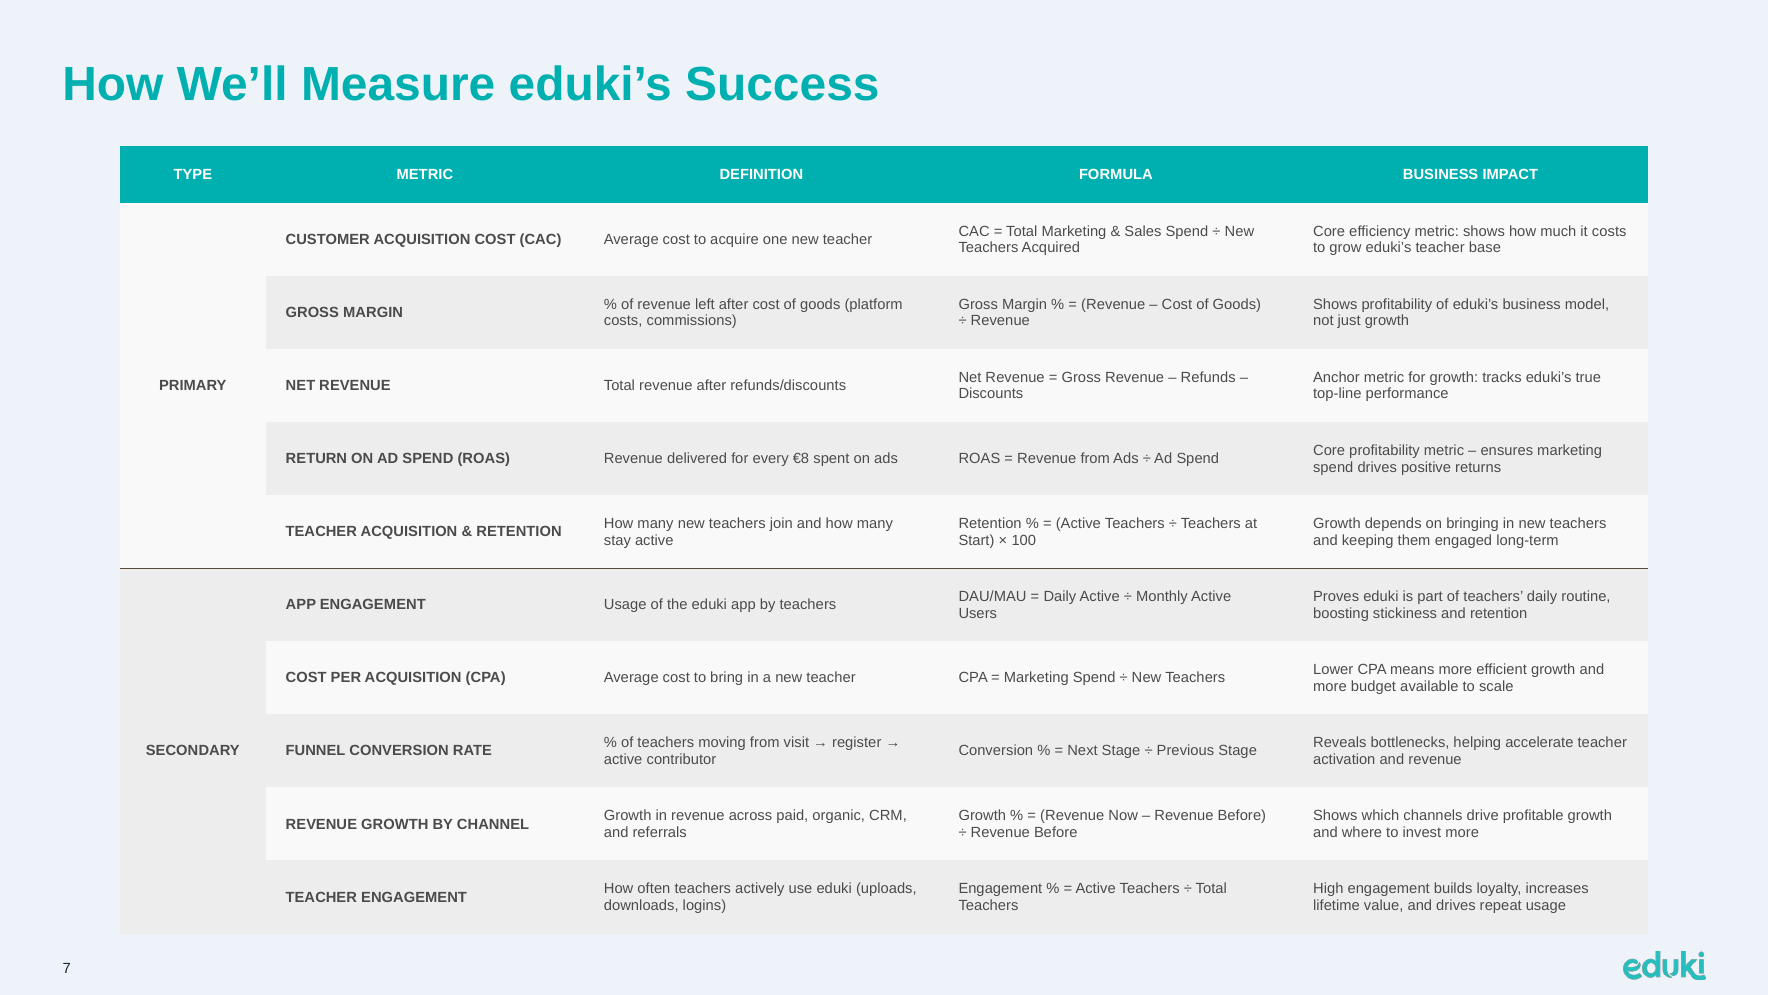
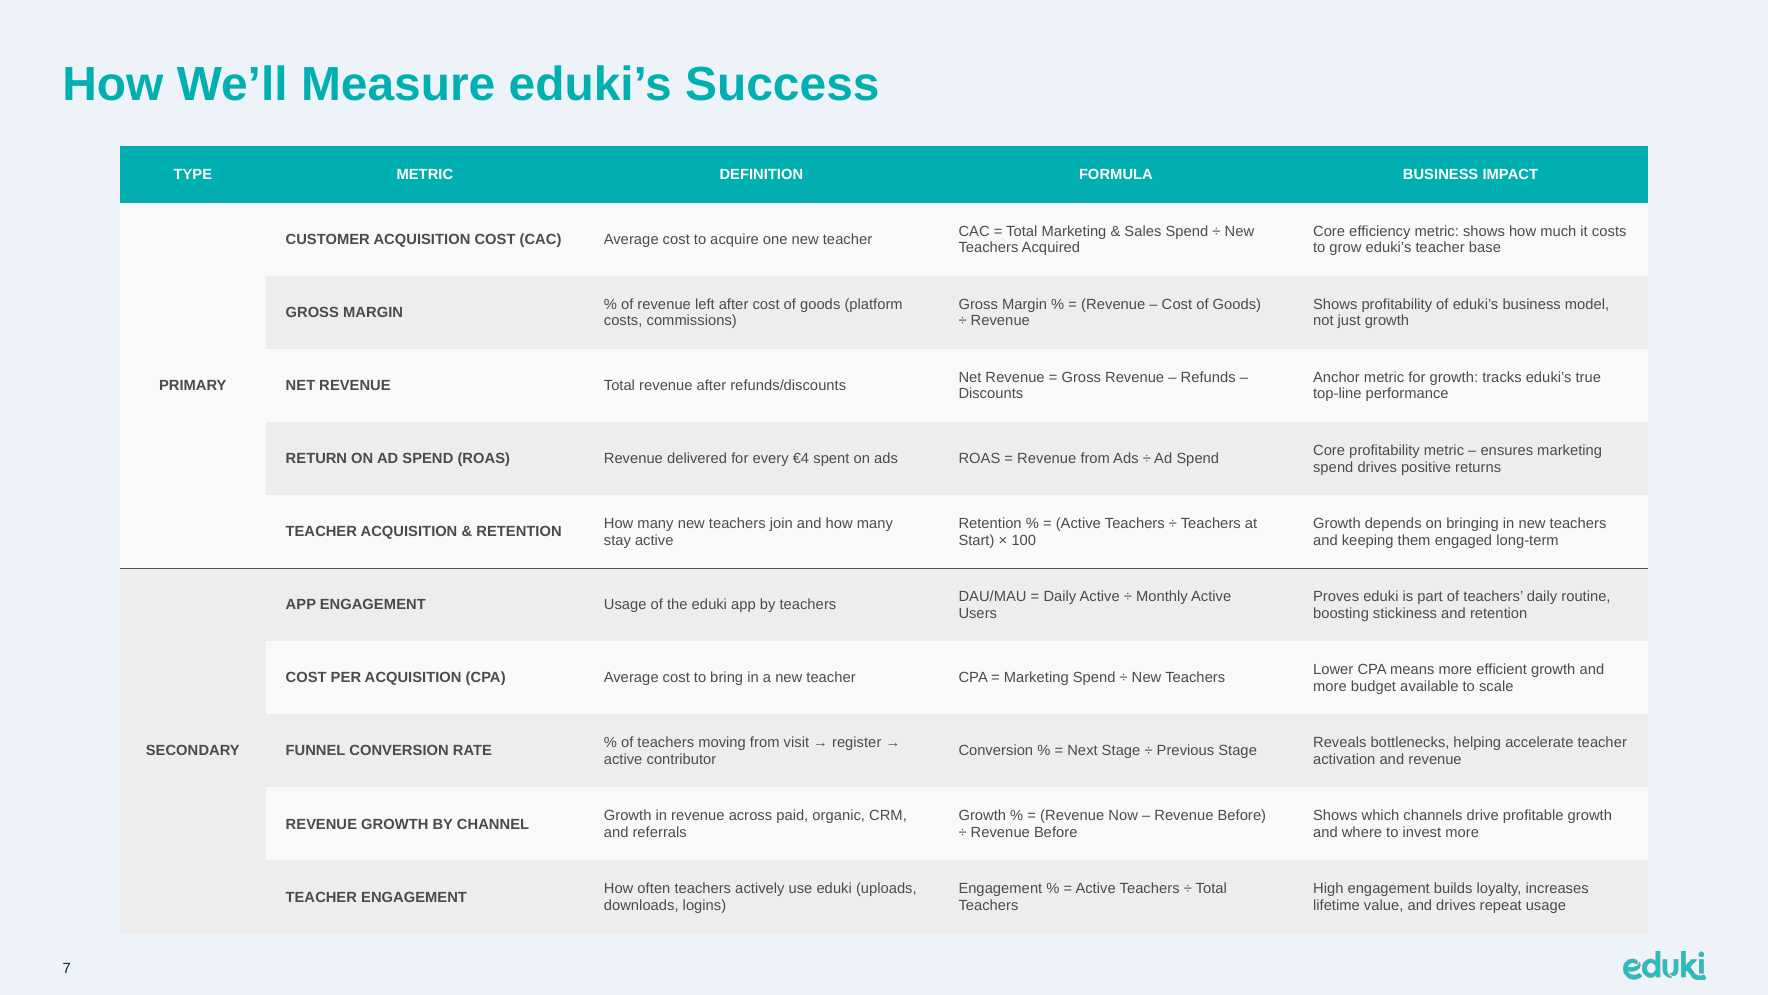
€8: €8 -> €4 (801, 459)
